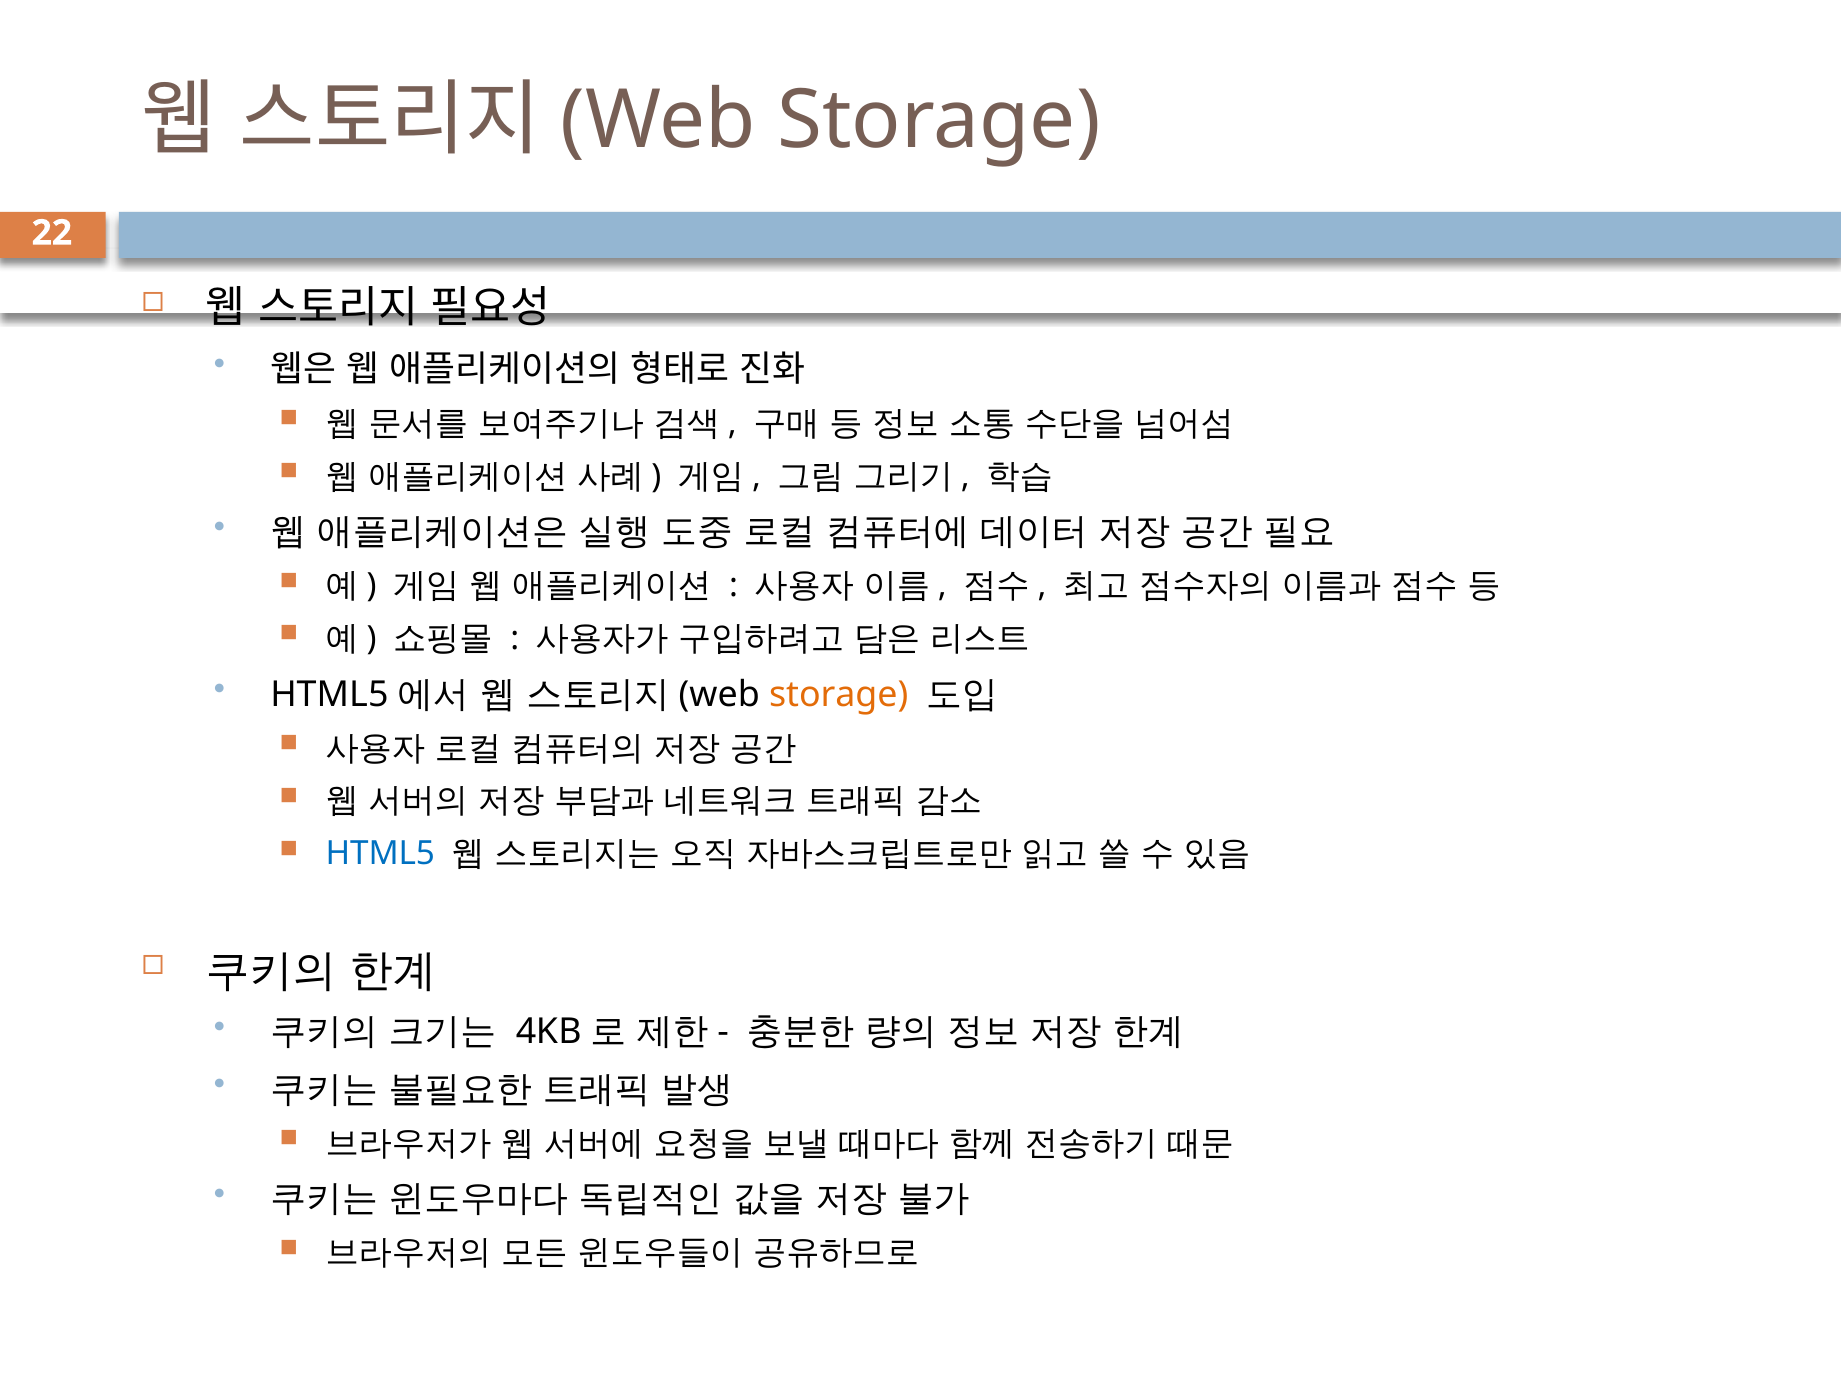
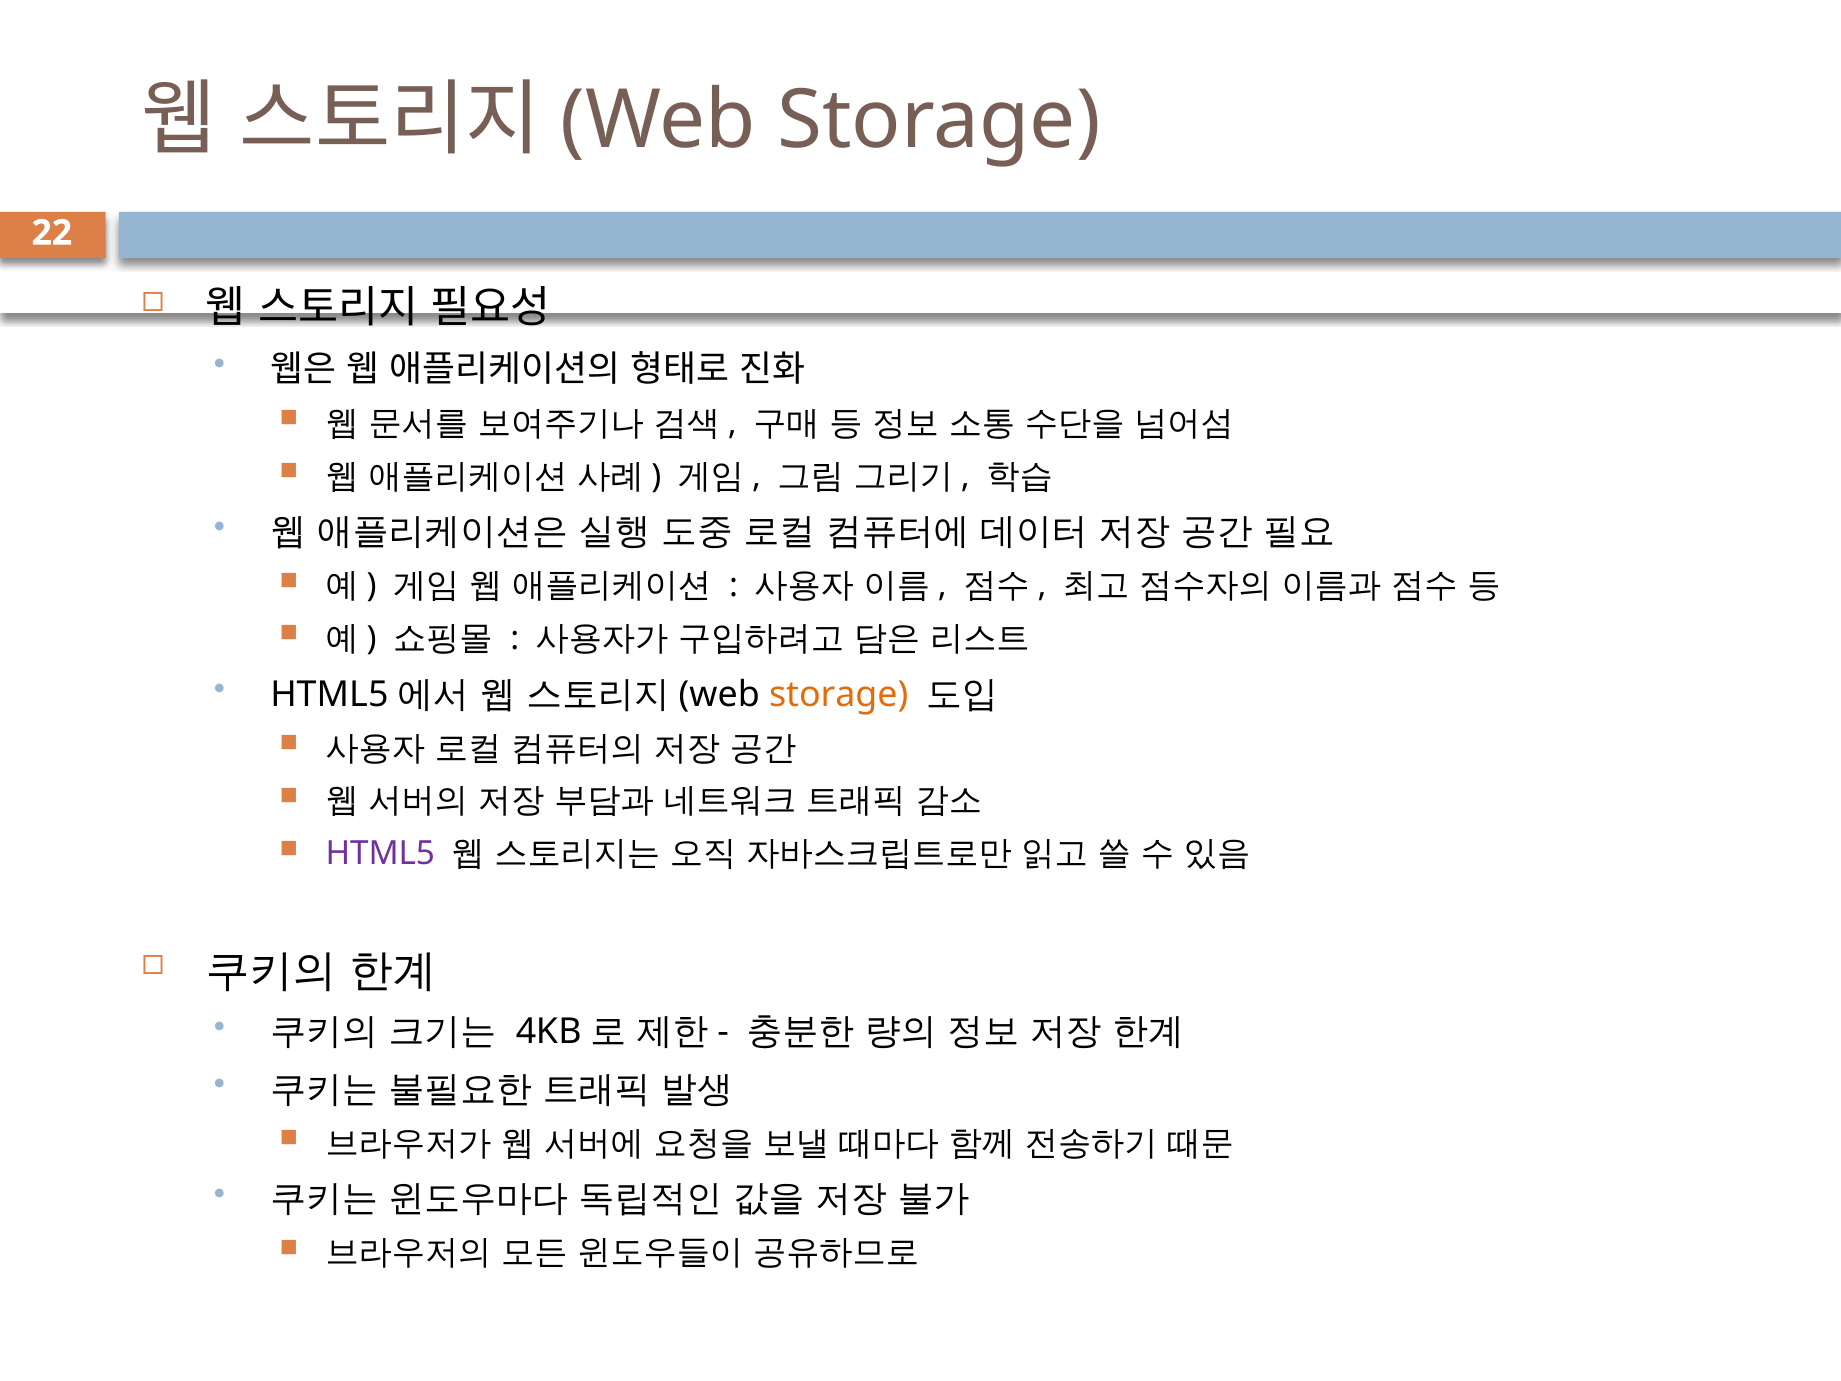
HTML5 colour: blue -> purple (380, 853)
